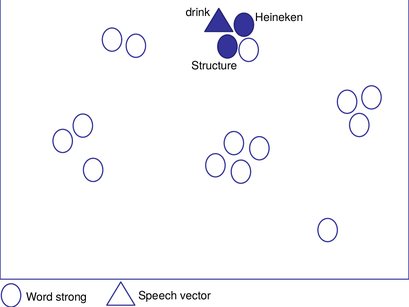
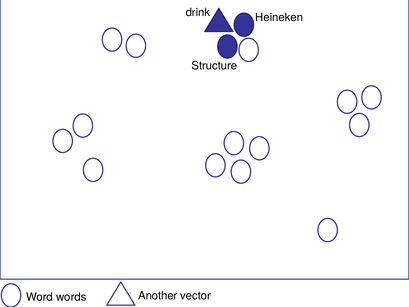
Speech: Speech -> Another (158, 296)
strong: strong -> words (71, 297)
